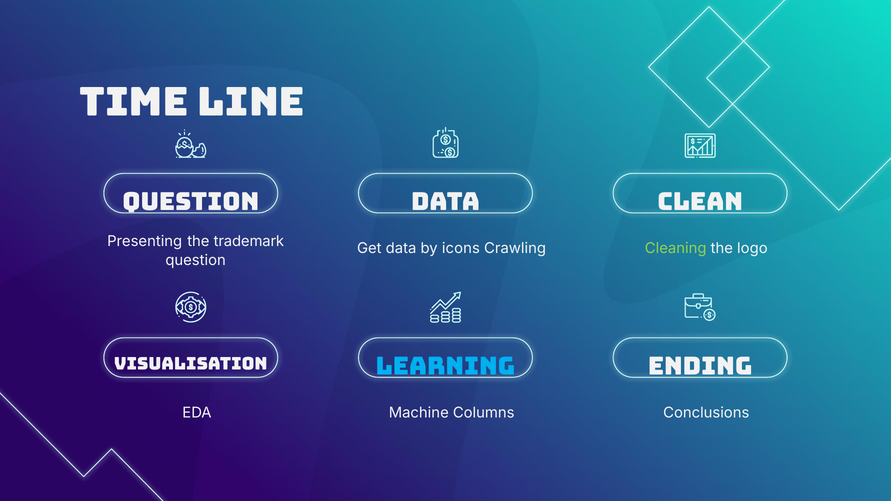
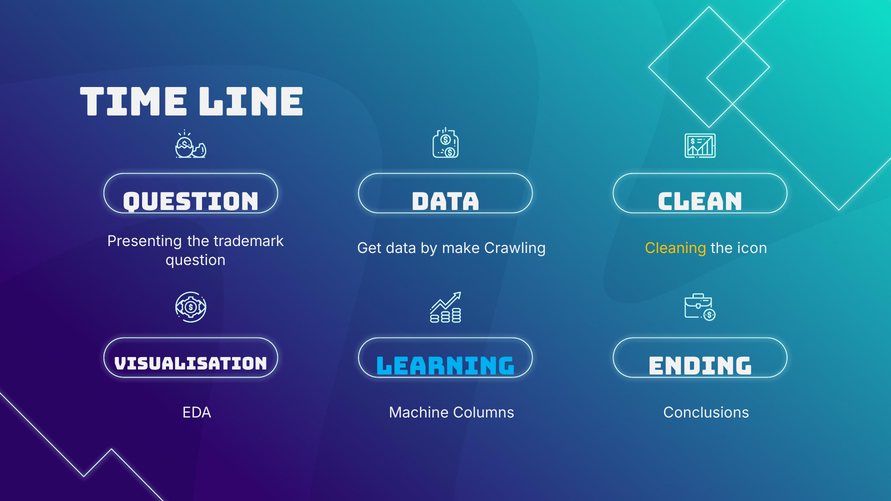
icons: icons -> make (461, 248)
Cleaning colour: light green -> yellow (676, 248)
logo: logo -> icon (752, 248)
